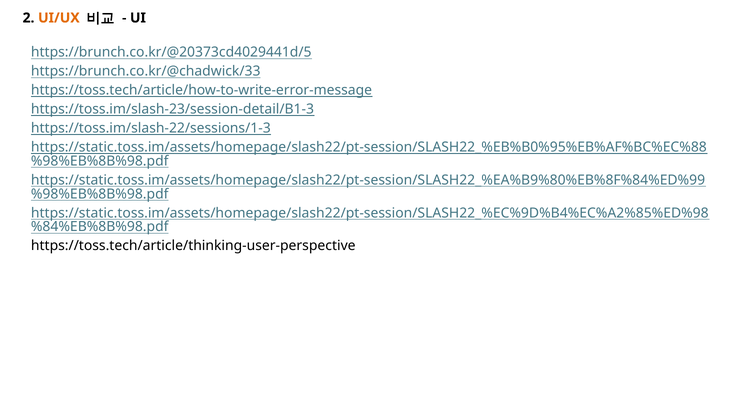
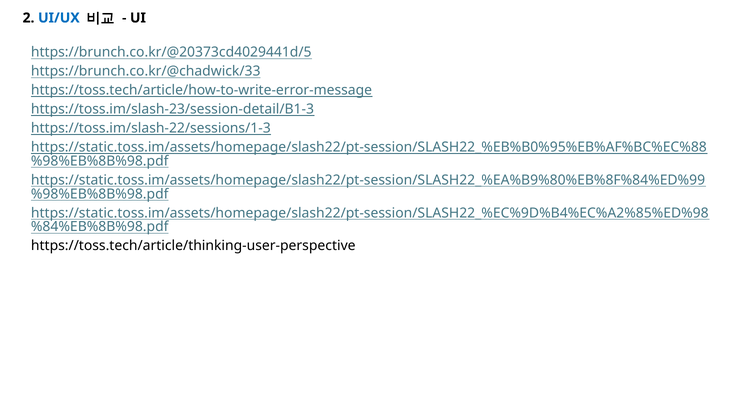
UI/UX colour: orange -> blue (59, 18)
